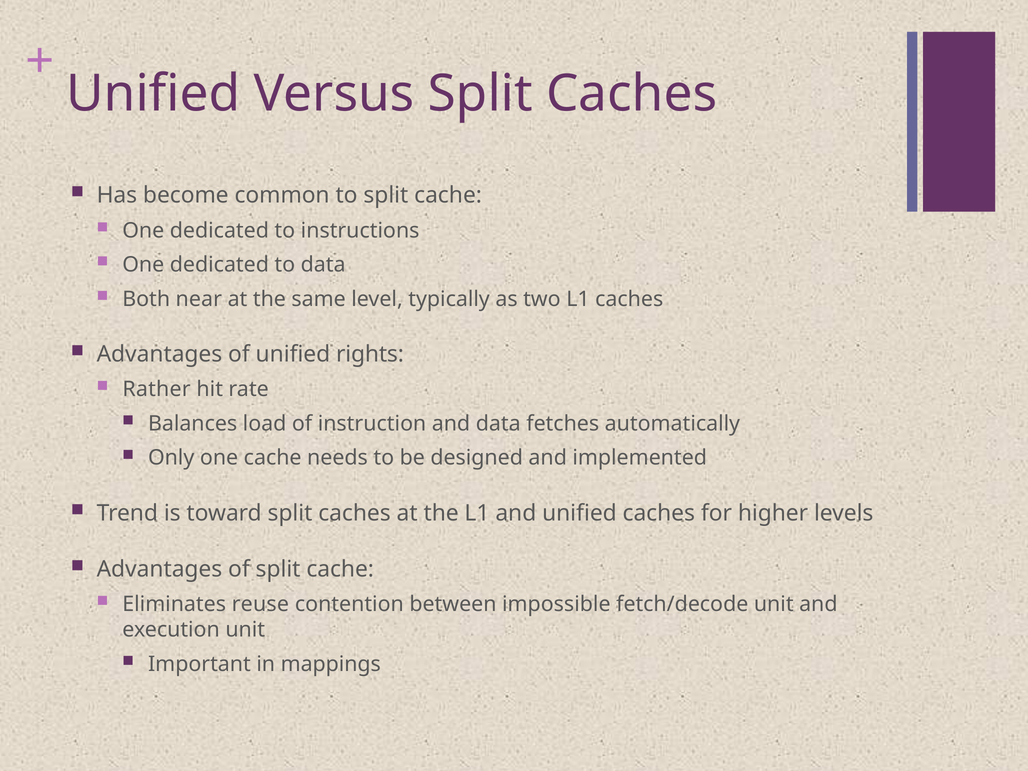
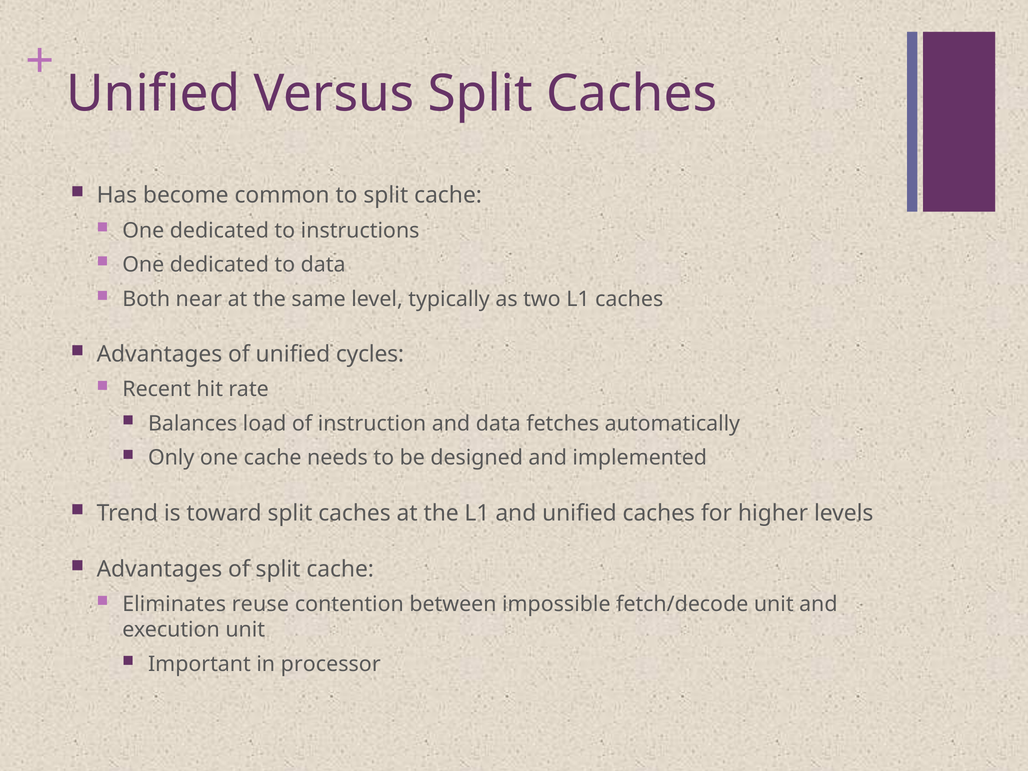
rights: rights -> cycles (370, 354)
Rather: Rather -> Recent (157, 389)
mappings: mappings -> processor (331, 664)
